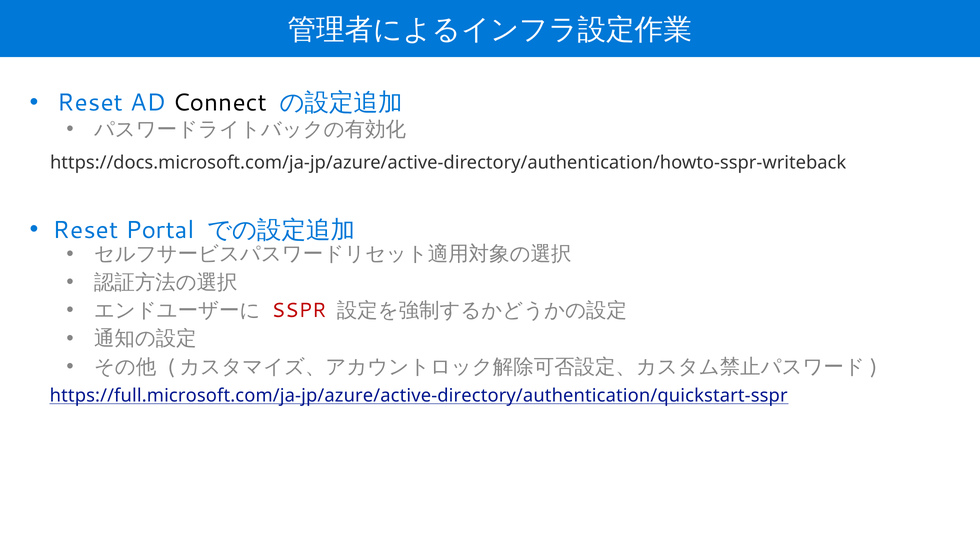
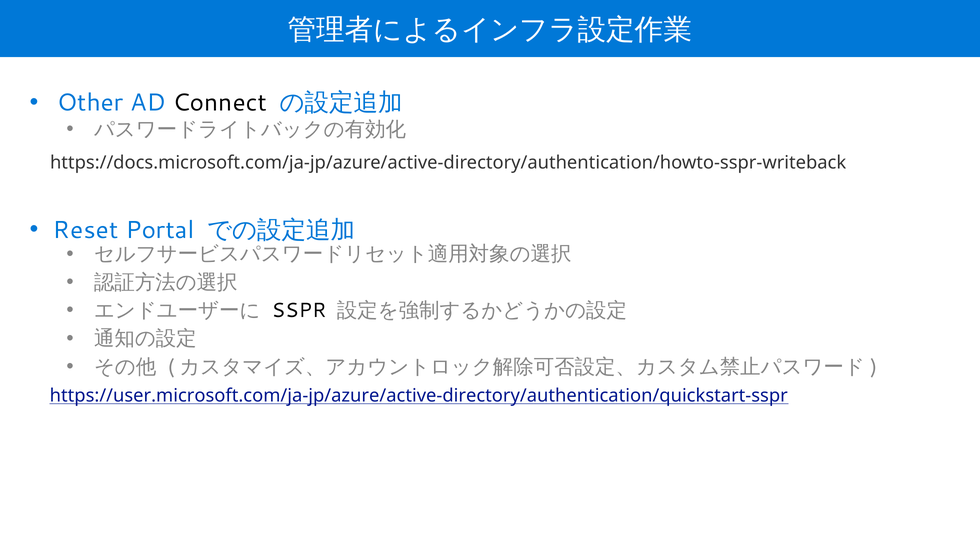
Reset: Reset -> Other (90, 103)
SSPR colour: red -> black (299, 311)
https://full.microsoft.com/ja-jp/azure/active-directory/authentication/quickstart-sspr: https://full.microsoft.com/ja-jp/azure/active-directory/authentication/quickstart-sspr -> https://user.microsoft.com/ja-jp/azure/active-directory/authentication/quickstart-sspr (419, 396)
